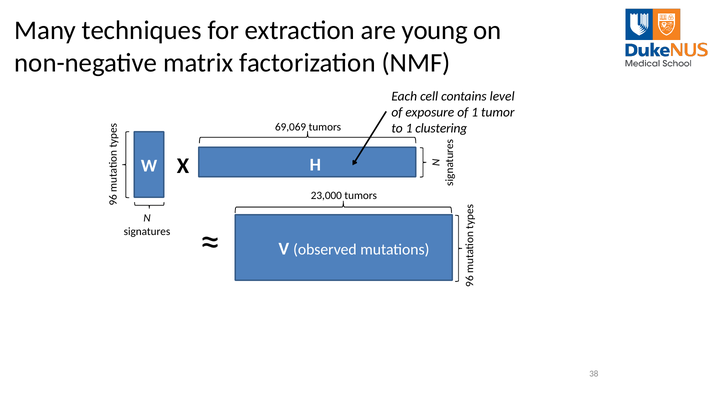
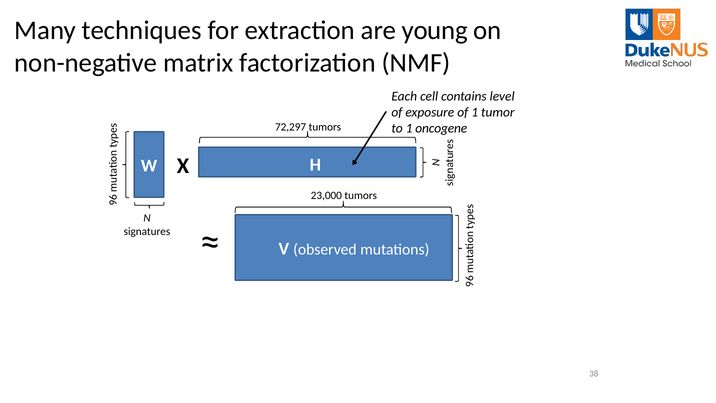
69,069: 69,069 -> 72,297 (291, 127)
clustering: clustering -> oncogene (441, 128)
